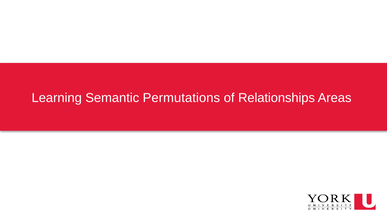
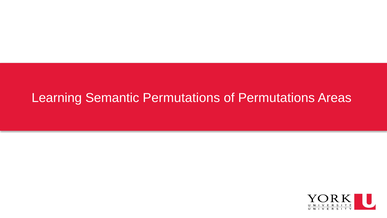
of Relationships: Relationships -> Permutations (276, 98)
